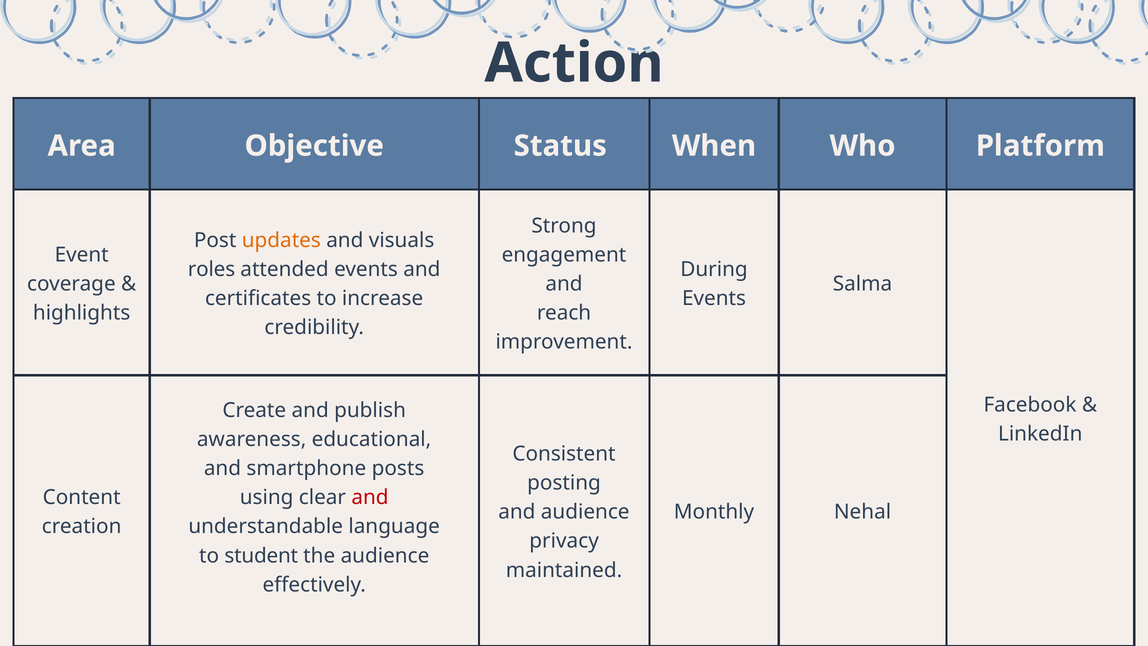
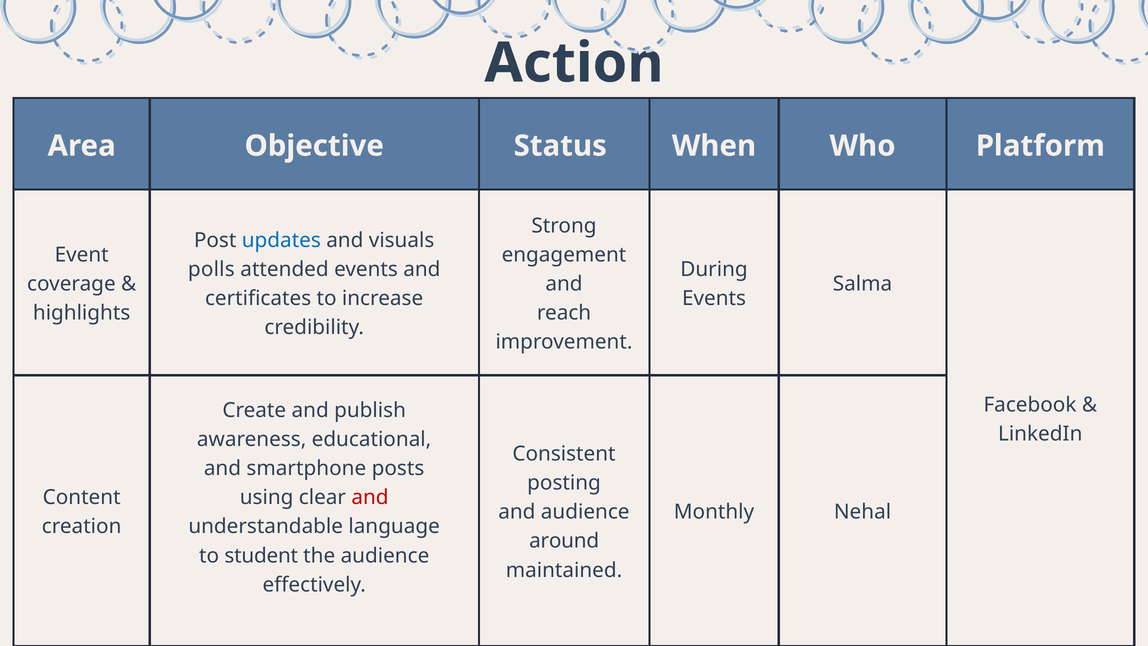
updates colour: orange -> blue (281, 240)
roles: roles -> polls (211, 269)
privacy: privacy -> around (564, 541)
